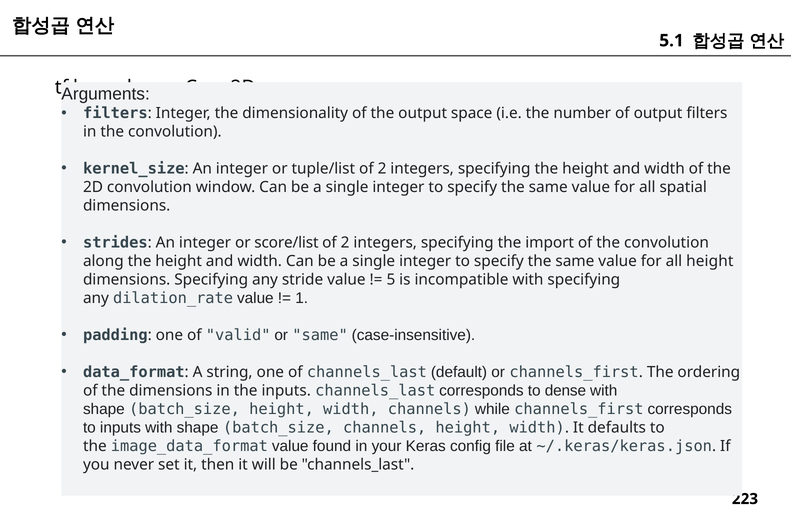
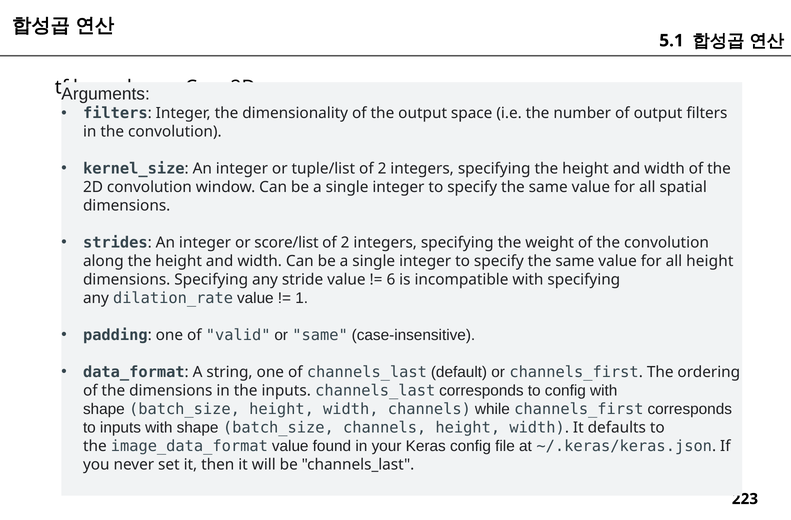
import: import -> weight (550, 242)
5: 5 -> 6 (391, 279)
to dense: dense -> config (565, 390)
